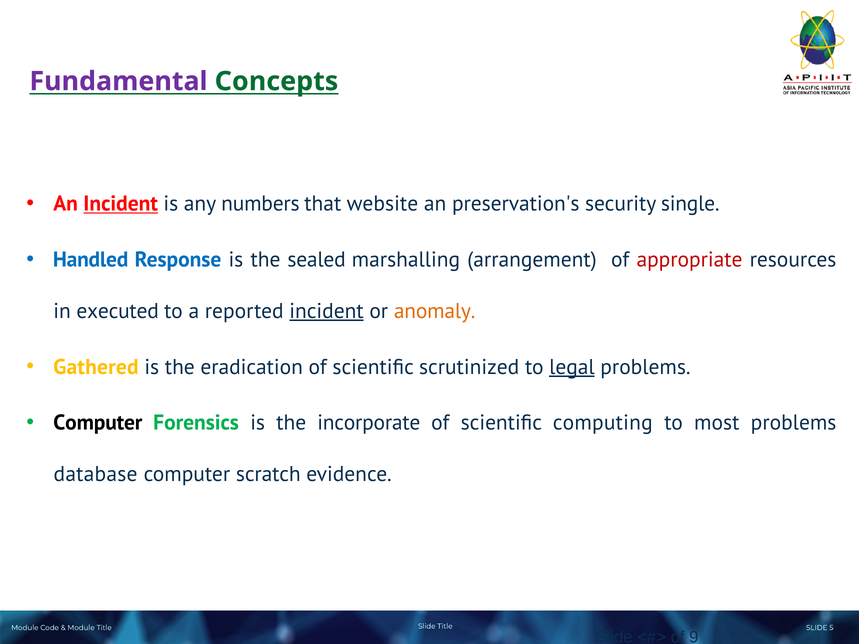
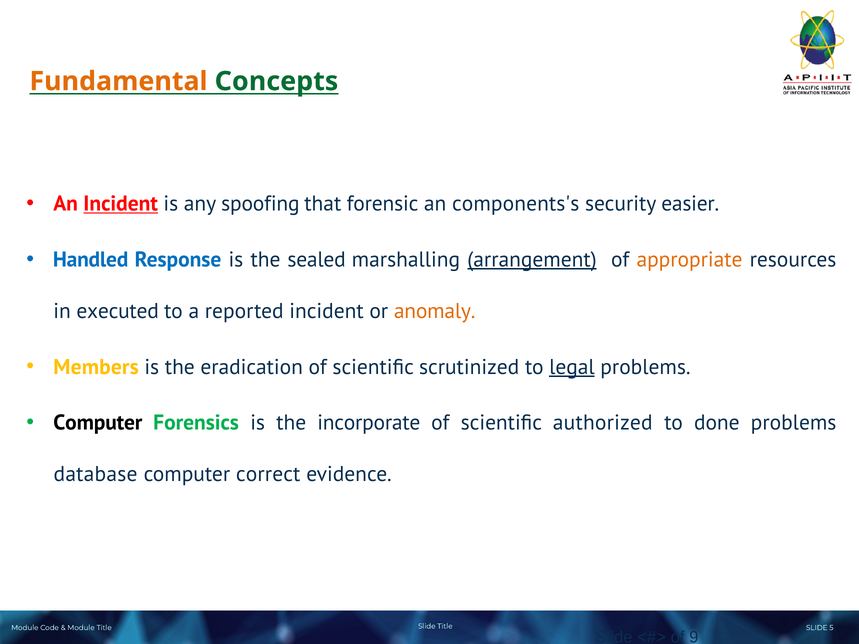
Fundamental colour: purple -> orange (119, 81)
numbers: numbers -> spoofing (260, 204)
website: website -> forensic (383, 204)
preservation's: preservation's -> components's (516, 204)
single: single -> easier (690, 204)
arrangement underline: none -> present (532, 260)
appropriate colour: red -> orange (689, 260)
incident underline: present -> none (327, 311)
Gathered: Gathered -> Members (96, 367)
computing: computing -> authorized (603, 423)
most: most -> done (717, 423)
scratch: scratch -> correct (268, 474)
